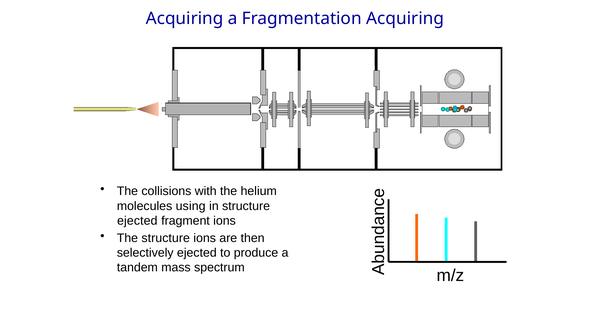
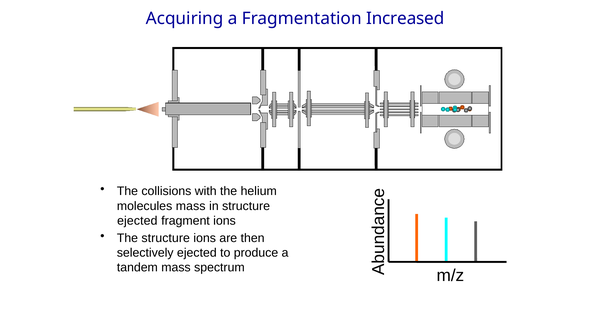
Fragmentation Acquiring: Acquiring -> Increased (405, 19)
molecules using: using -> mass (191, 206)
